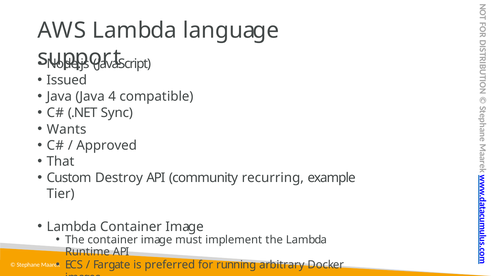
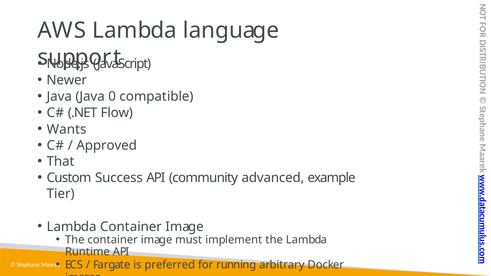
Issued: Issued -> Newer (67, 80)
4: 4 -> 0 (112, 97)
Sync: Sync -> Flow (117, 113)
Destroy: Destroy -> Success (119, 178)
recurring: recurring -> advanced (273, 178)
